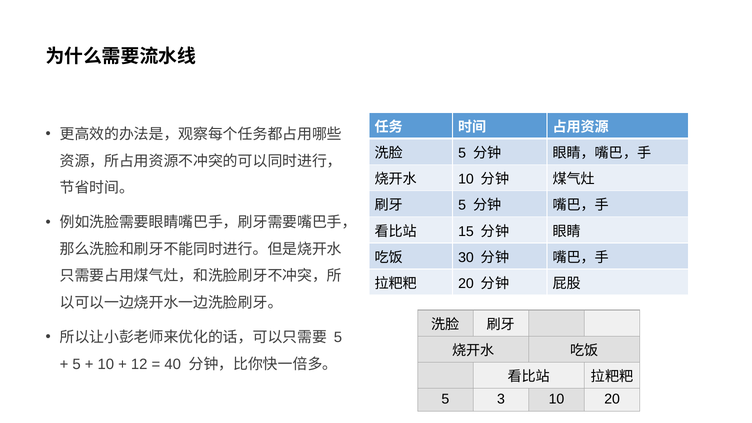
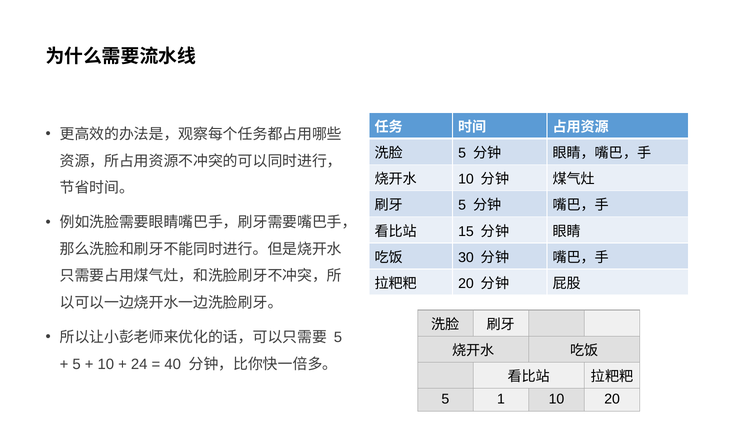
12: 12 -> 24 (139, 364)
3: 3 -> 1 (501, 399)
